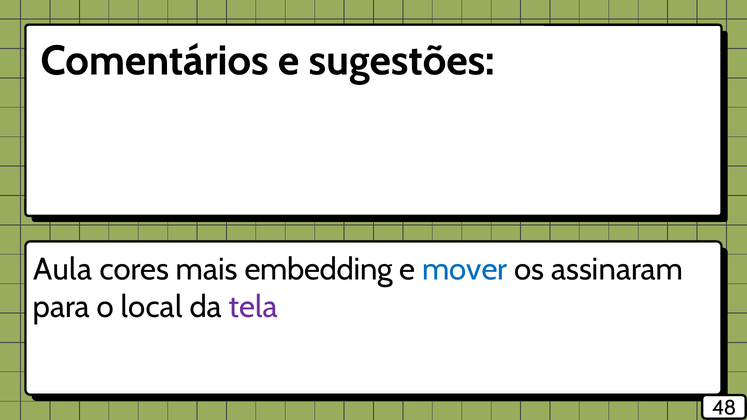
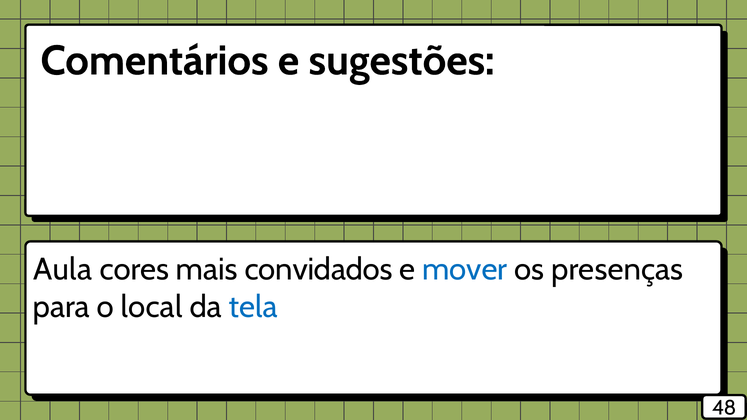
embedding: embedding -> convidados (319, 270)
assinaram: assinaram -> presenças (617, 270)
tela colour: purple -> blue (253, 307)
